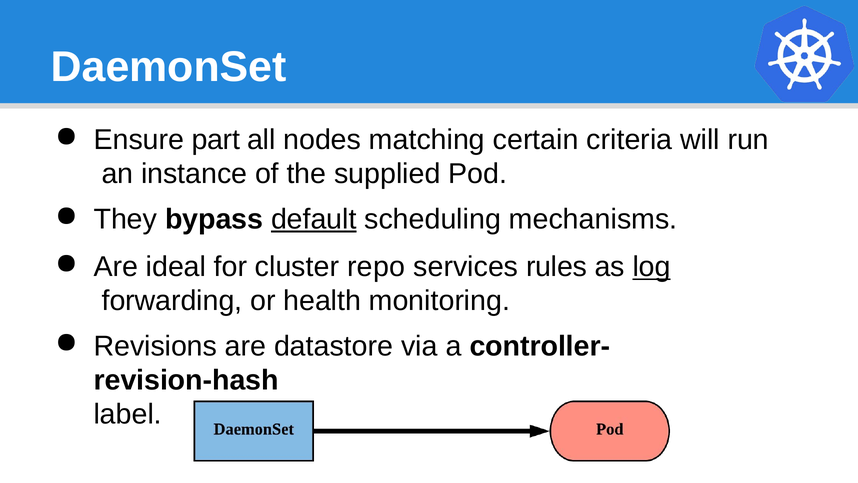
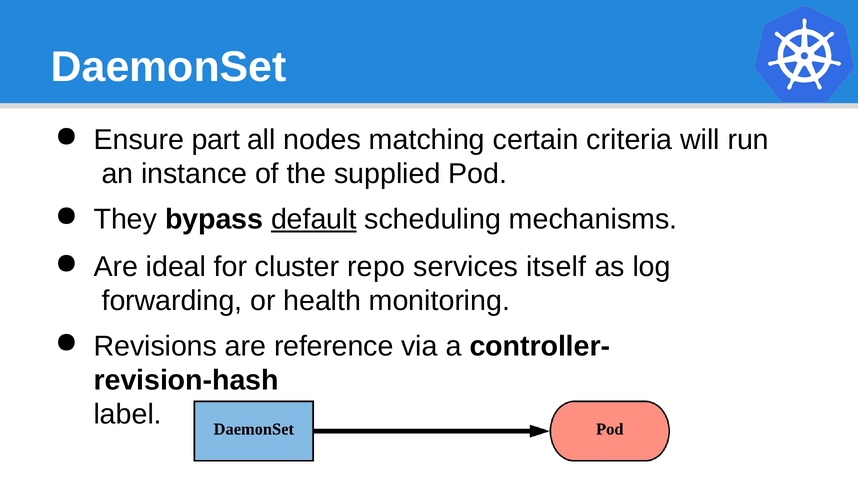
rules: rules -> itself (556, 267)
log underline: present -> none (652, 267)
datastore: datastore -> reference (334, 346)
